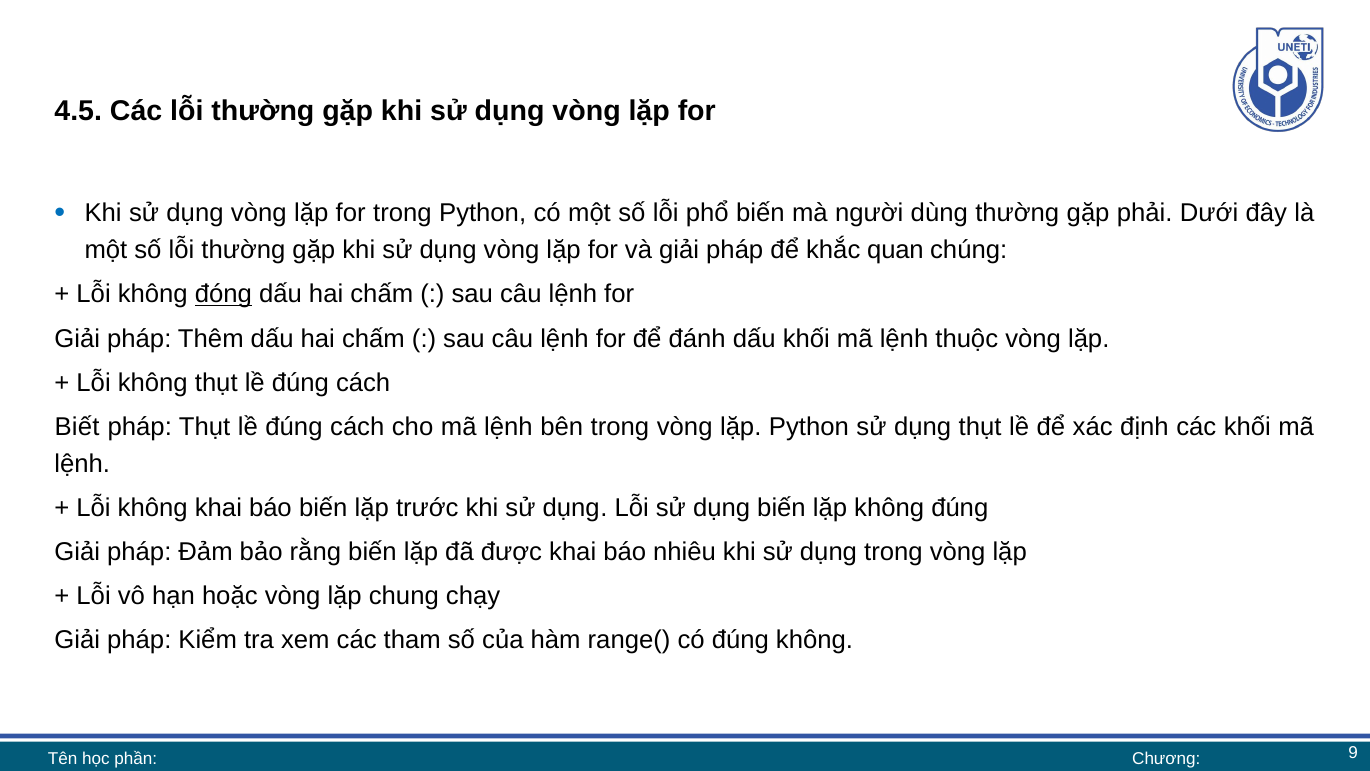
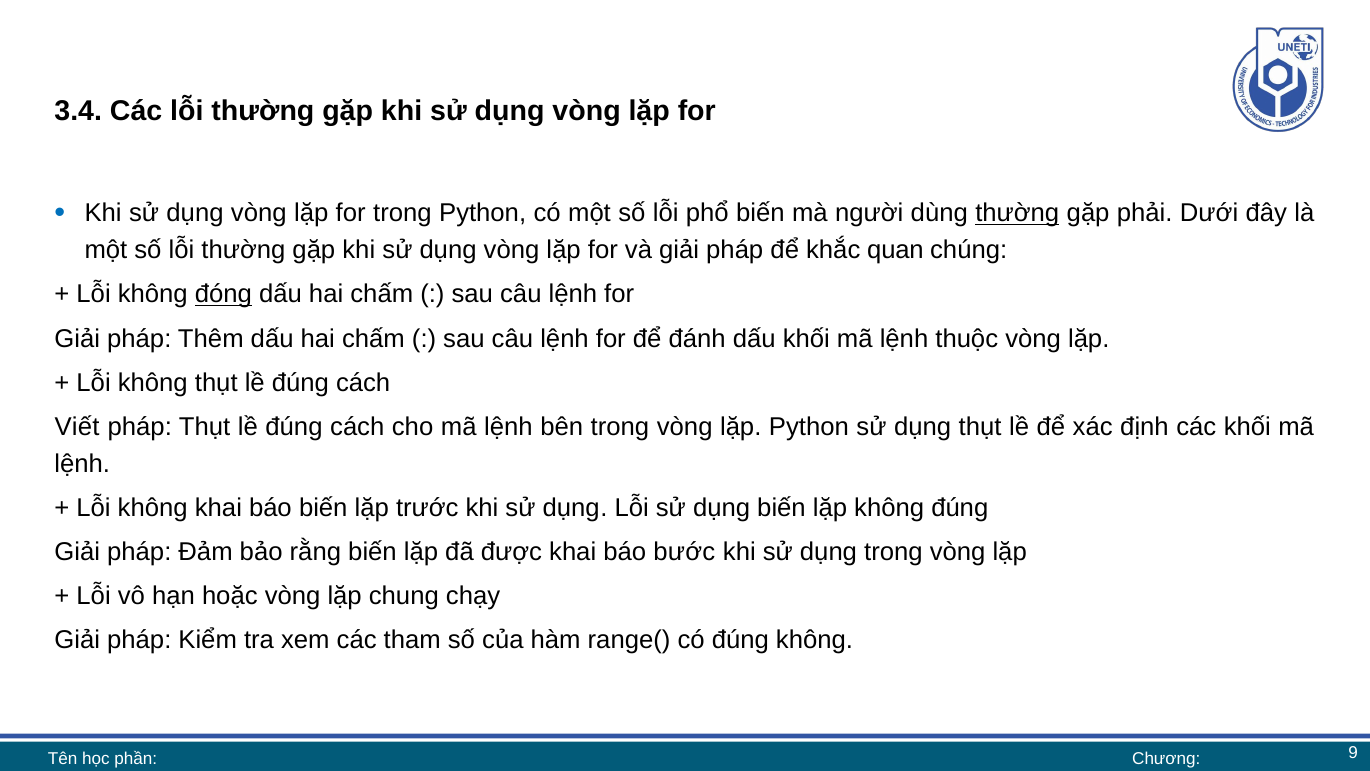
4.5: 4.5 -> 3.4 (78, 111)
thường underline: none -> present (1017, 213)
Biết: Biết -> Viết (77, 427)
nhiêu: nhiêu -> bước (684, 552)
